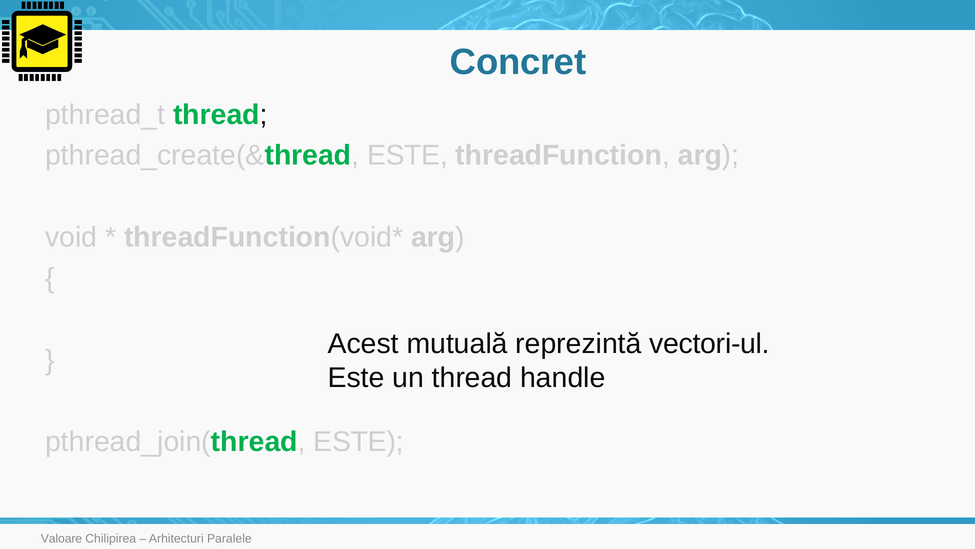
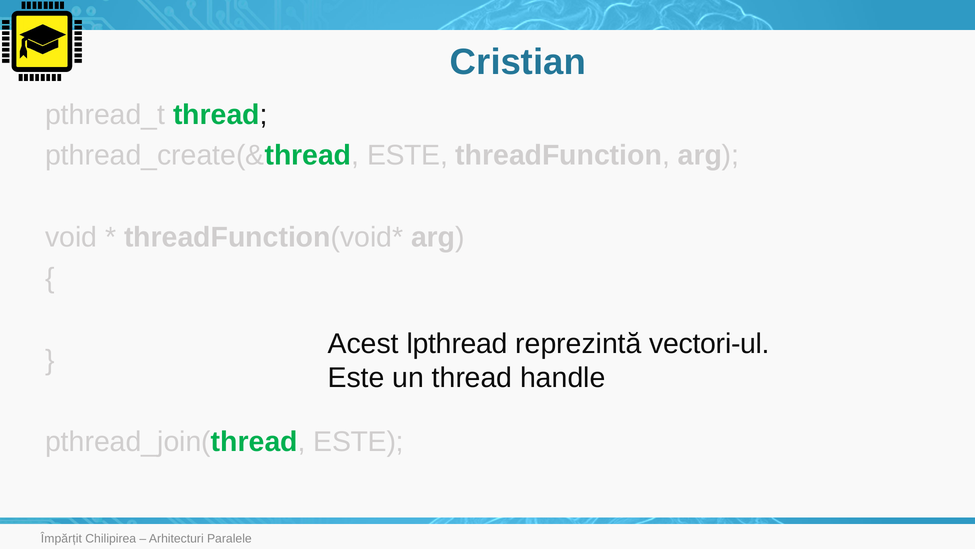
Concret: Concret -> Cristian (518, 62)
mutuală: mutuală -> lpthread (457, 343)
Valoare: Valoare -> Împărțit (61, 538)
